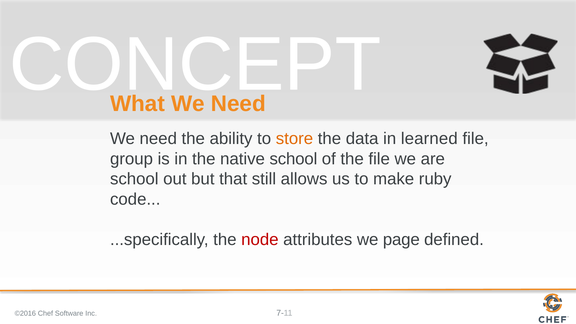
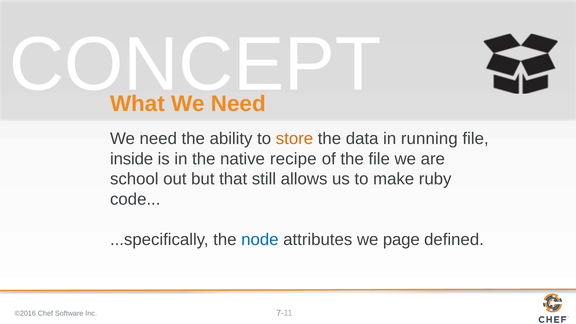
learned: learned -> running (429, 139)
group: group -> inside (132, 159)
native school: school -> recipe (293, 159)
node colour: red -> blue (260, 240)
